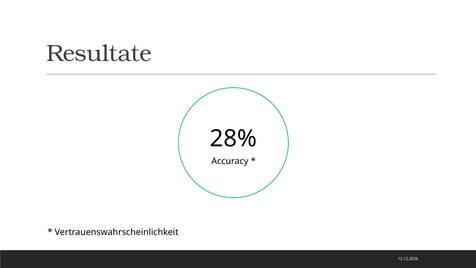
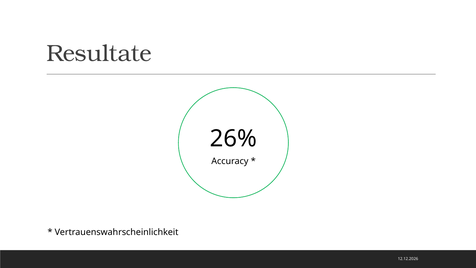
28%: 28% -> 26% (233, 138)
